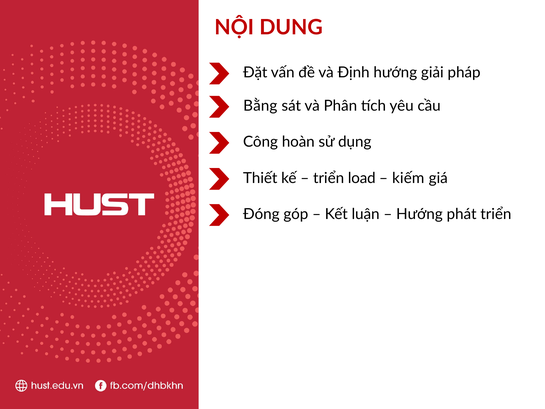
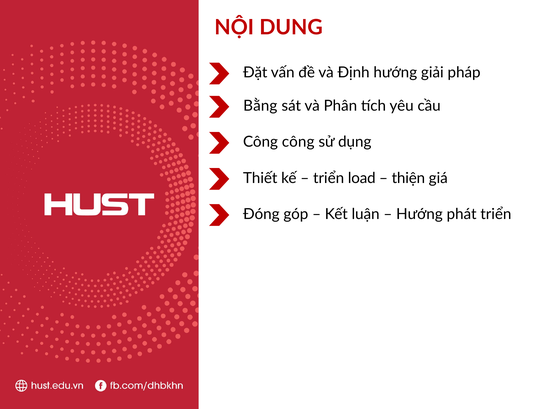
Công hoàn: hoàn -> công (298, 142)
kiếm: kiếm -> thiện (408, 178)
